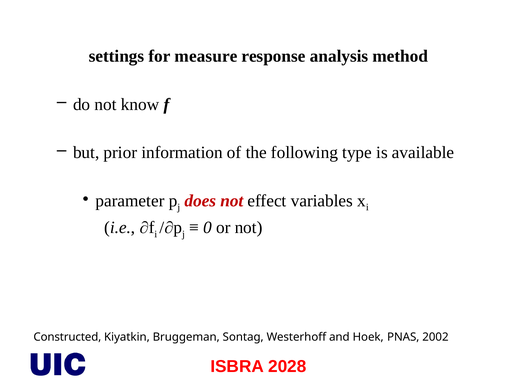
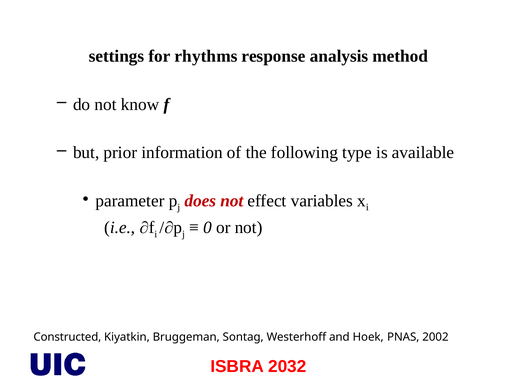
measure: measure -> rhythms (206, 56)
2028: 2028 -> 2032 (287, 367)
